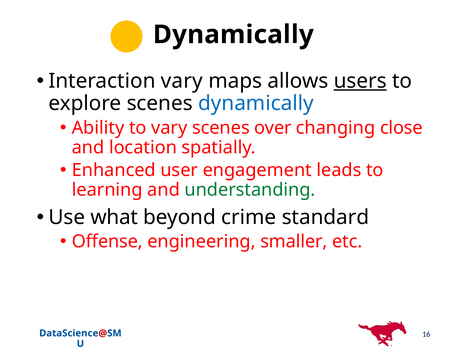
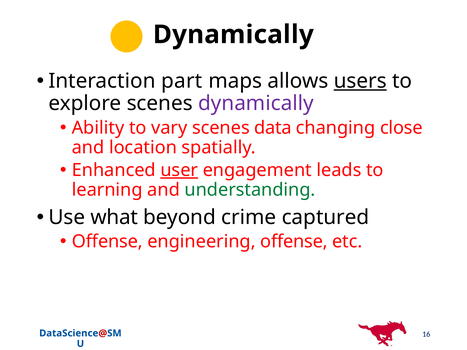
Interaction vary: vary -> part (182, 81)
dynamically colour: blue -> purple (256, 104)
over: over -> data (273, 128)
user underline: none -> present (179, 170)
standard: standard -> captured (326, 217)
engineering smaller: smaller -> offense (294, 242)
